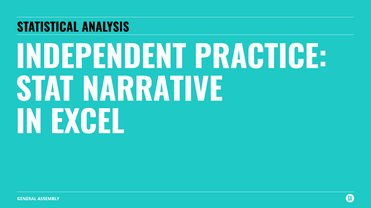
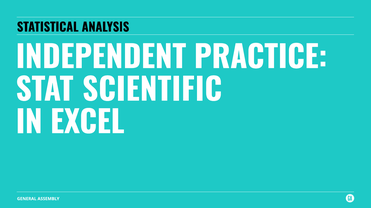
NARRATIVE: NARRATIVE -> SCIENTIFIC (152, 91)
